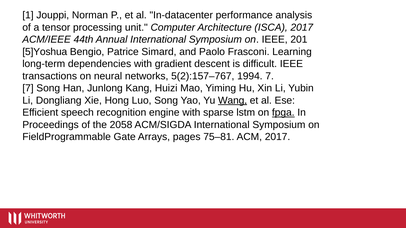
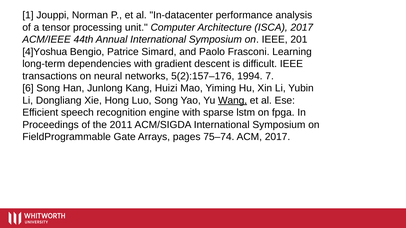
5]Yoshua: 5]Yoshua -> 4]Yoshua (45, 52)
5(2):157–767: 5(2):157–767 -> 5(2):157–176 (203, 76)
7: 7 -> 6 (28, 88)
fpga underline: present -> none (283, 113)
2058: 2058 -> 2011 (121, 125)
75–81: 75–81 -> 75–74 (219, 137)
